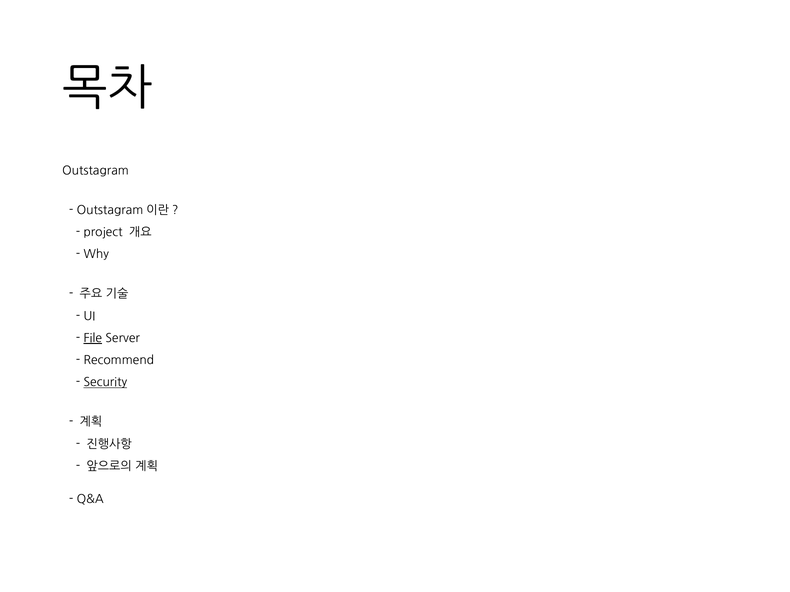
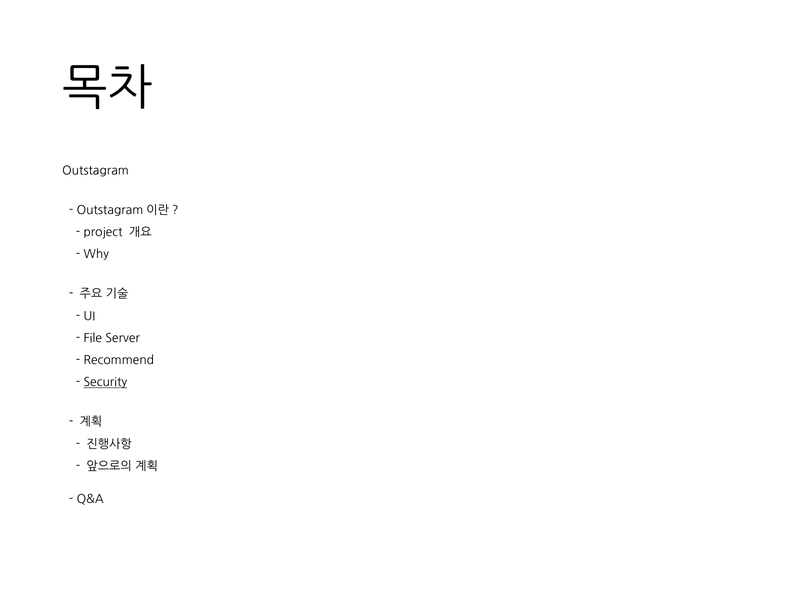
File underline: present -> none (93, 339)
